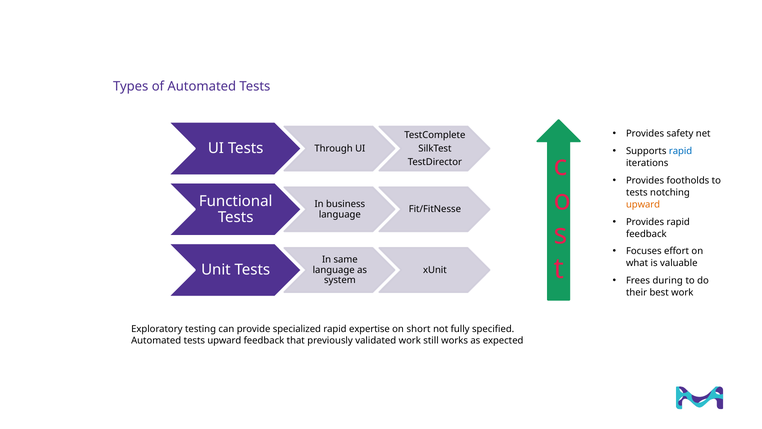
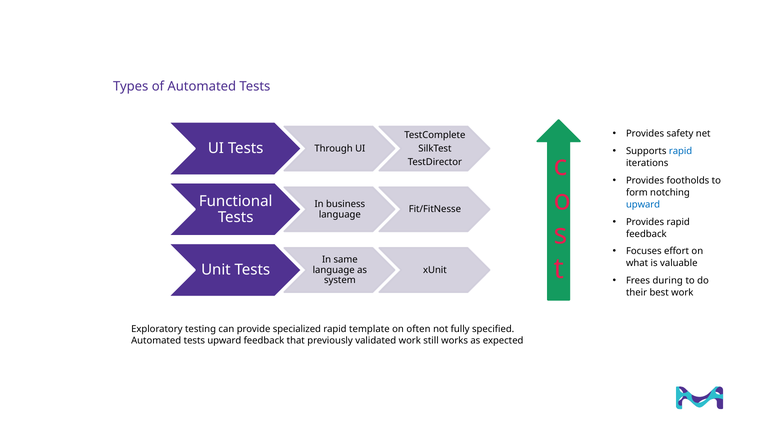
tests: tests -> form (637, 192)
upward colour: orange -> blue (643, 204)
expertise: expertise -> template (369, 329)
short: short -> often (418, 329)
